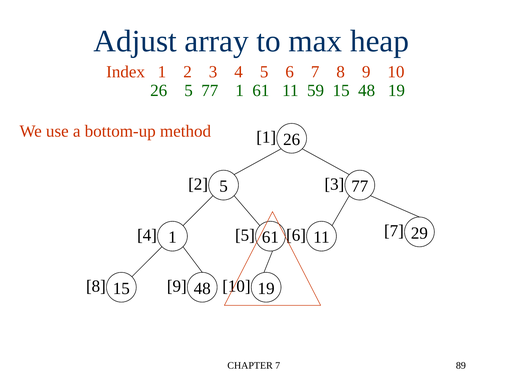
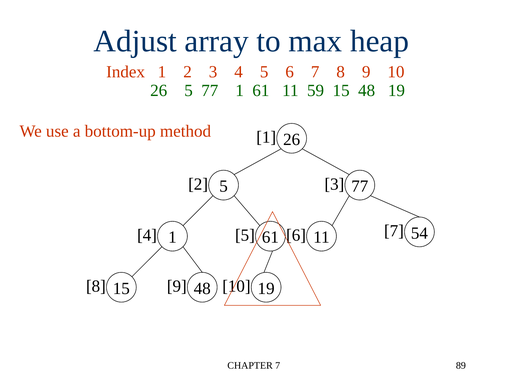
29: 29 -> 54 (419, 233)
